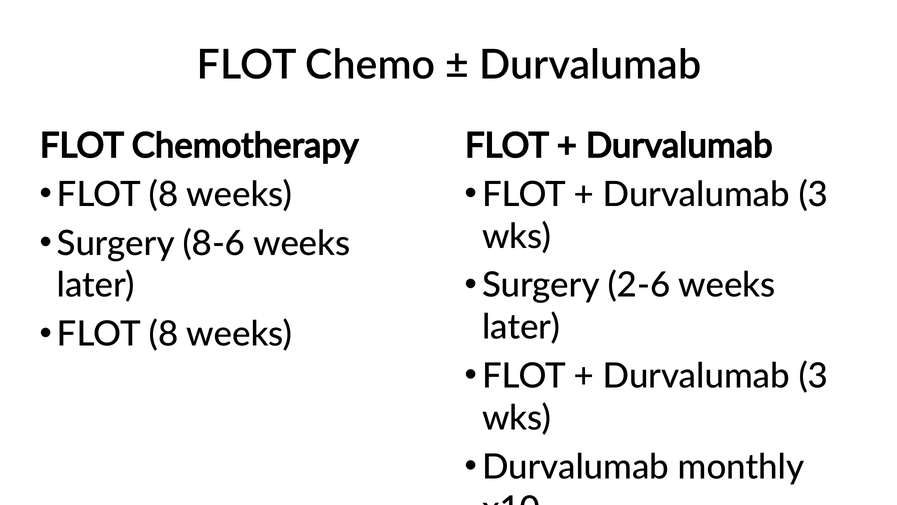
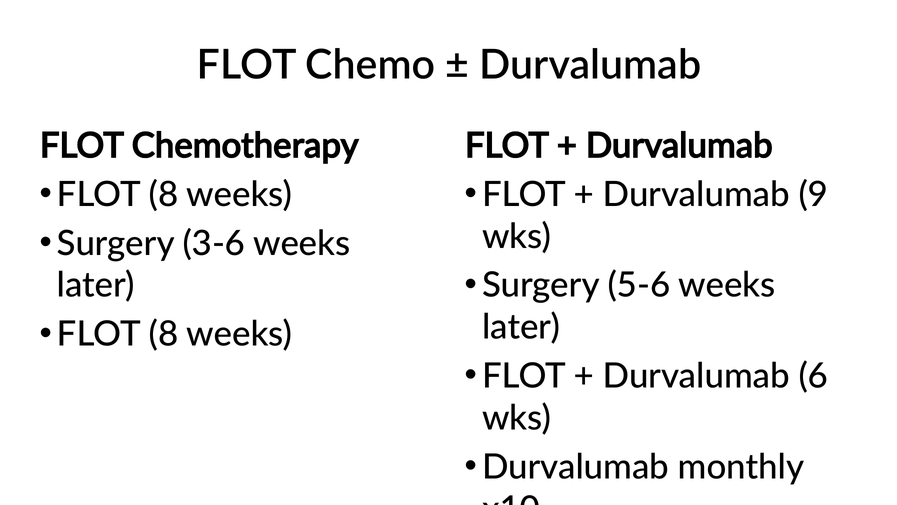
3: 3 -> 9 (813, 194)
8-6: 8-6 -> 3-6 (214, 243)
2-6: 2-6 -> 5-6 (639, 285)
3: 3 -> 6 (813, 376)
